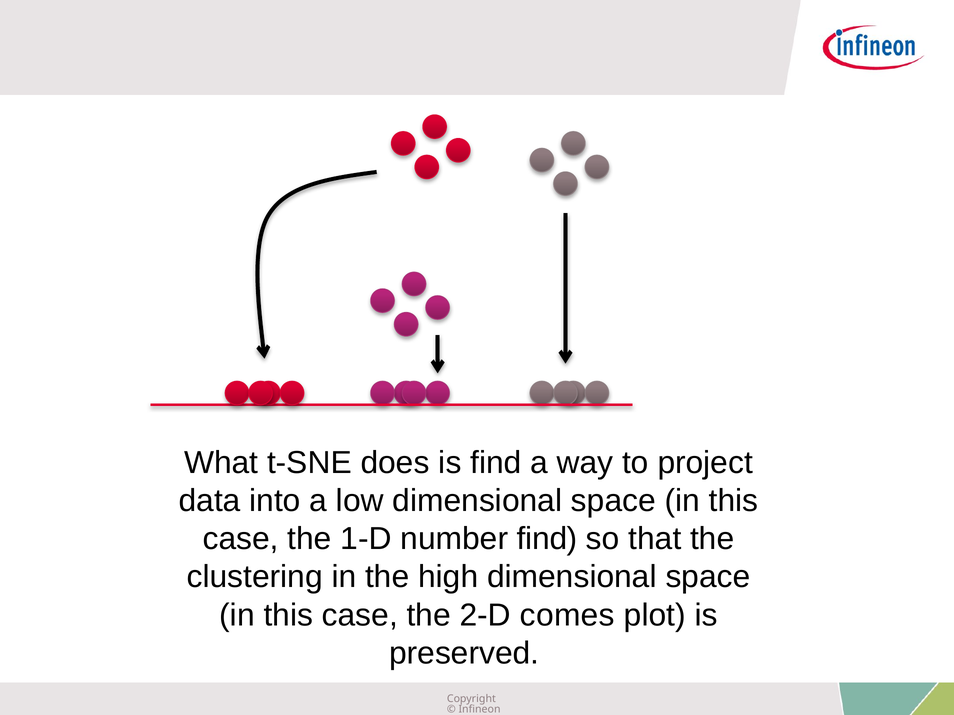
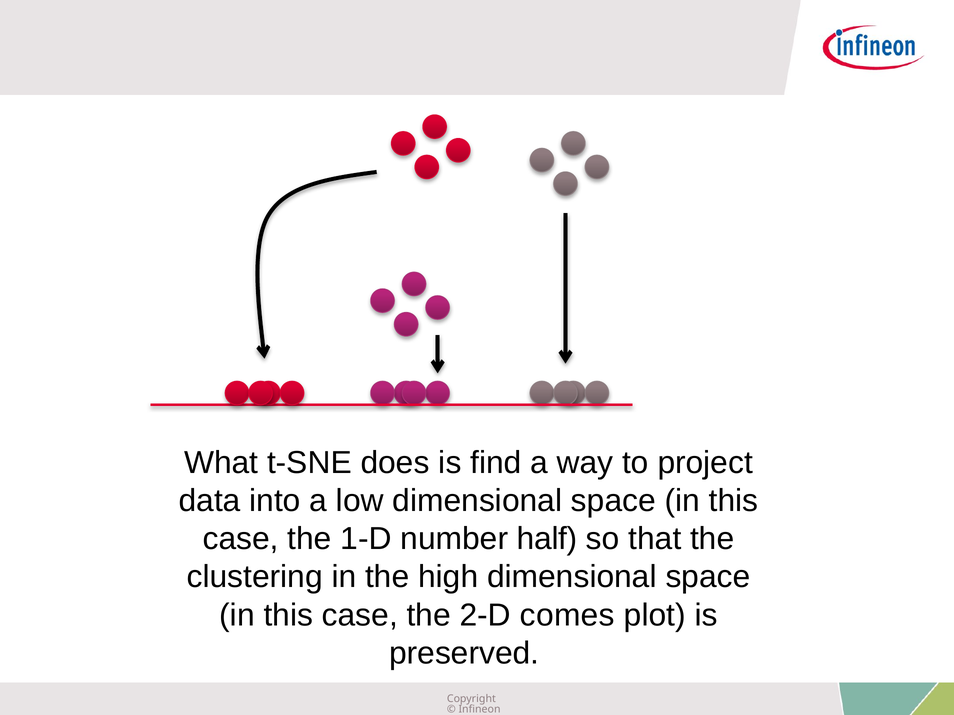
number find: find -> half (547, 539)
